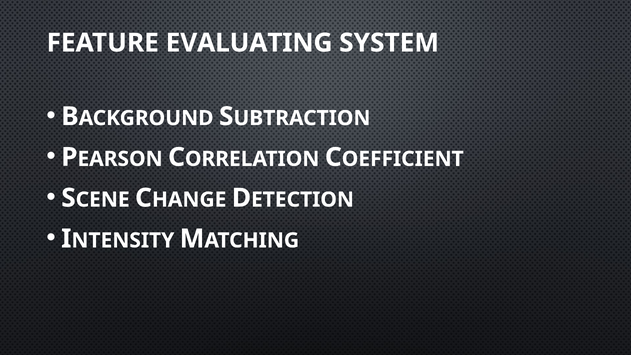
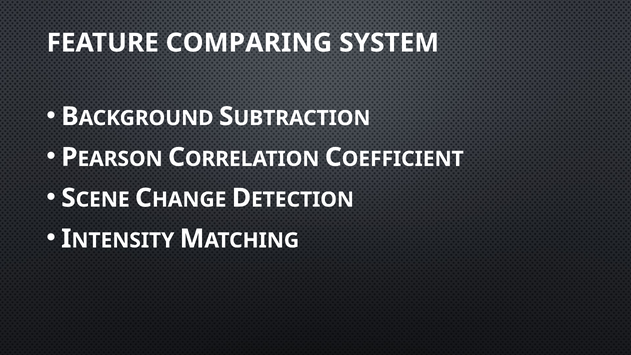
EVALUATING: EVALUATING -> COMPARING (249, 43)
